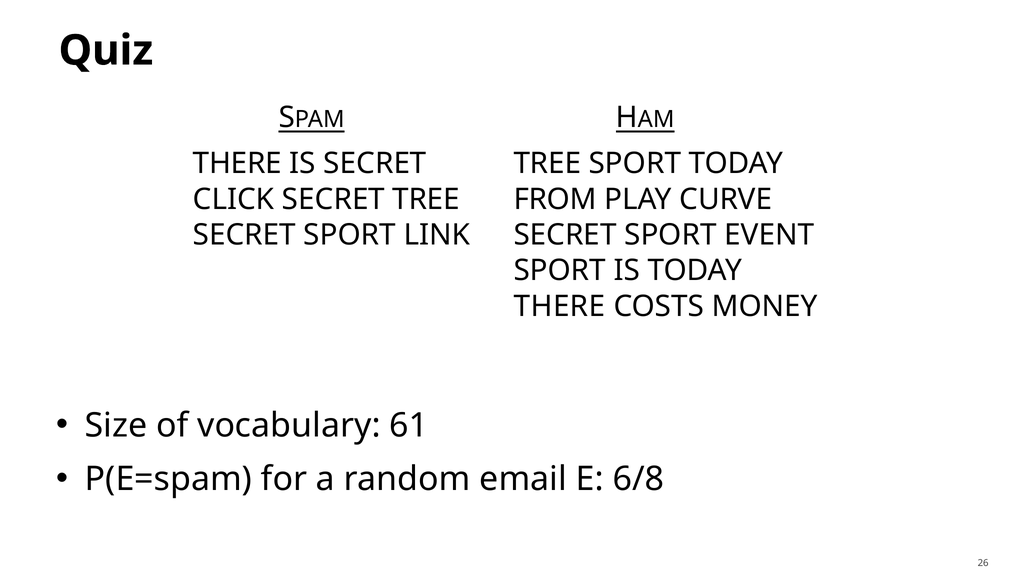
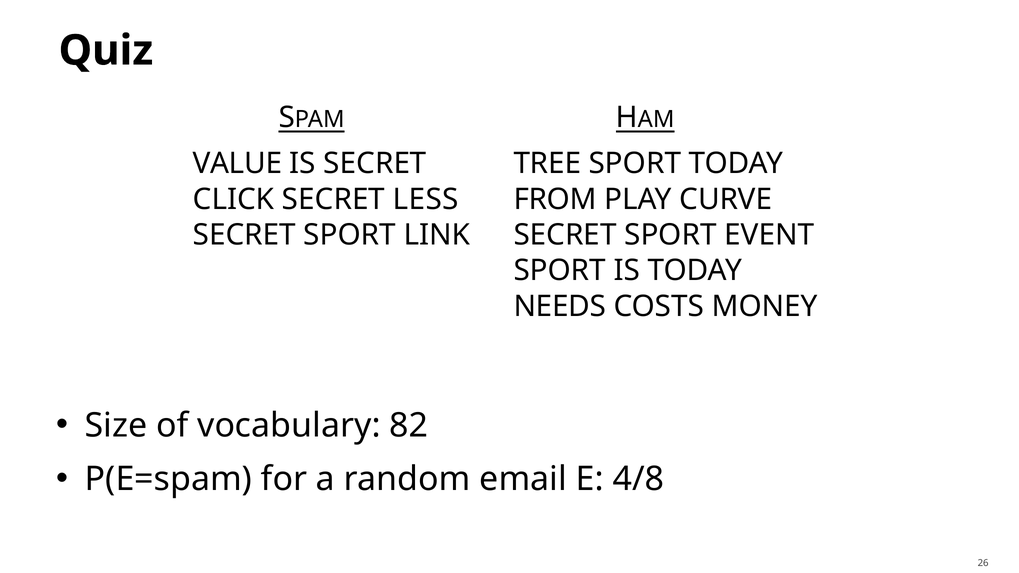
THERE: THERE -> VALUE (237, 164)
SECRET TREE: TREE -> LESS (426, 199)
THERE: THERE -> NEEDS (560, 306)
61: 61 -> 82 (409, 426)
6/8: 6/8 -> 4/8 (638, 479)
